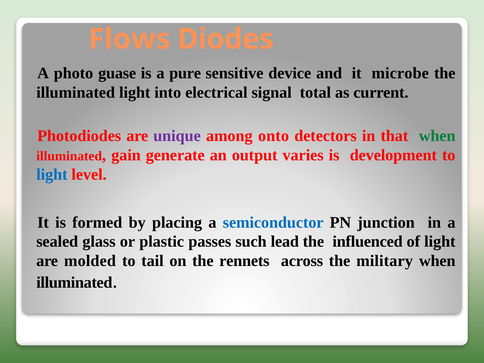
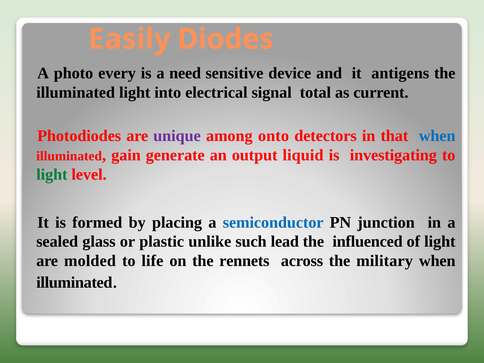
Flows: Flows -> Easily (129, 39)
guase: guase -> every (117, 73)
pure: pure -> need (185, 73)
microbe: microbe -> antigens (400, 73)
when colour: green -> blue (437, 136)
varies: varies -> liquid (303, 155)
development: development -> investigating (393, 155)
light colour: blue -> green (52, 175)
passes: passes -> unlike (210, 242)
tail: tail -> life (152, 261)
